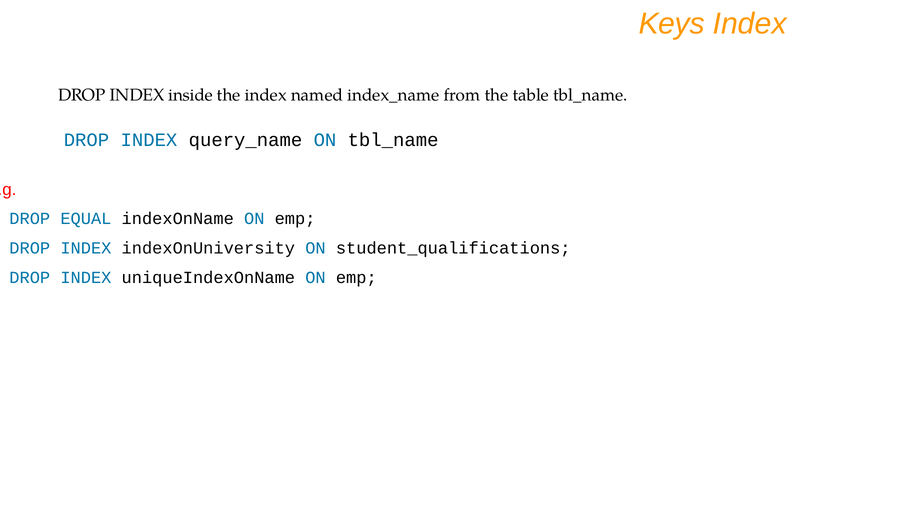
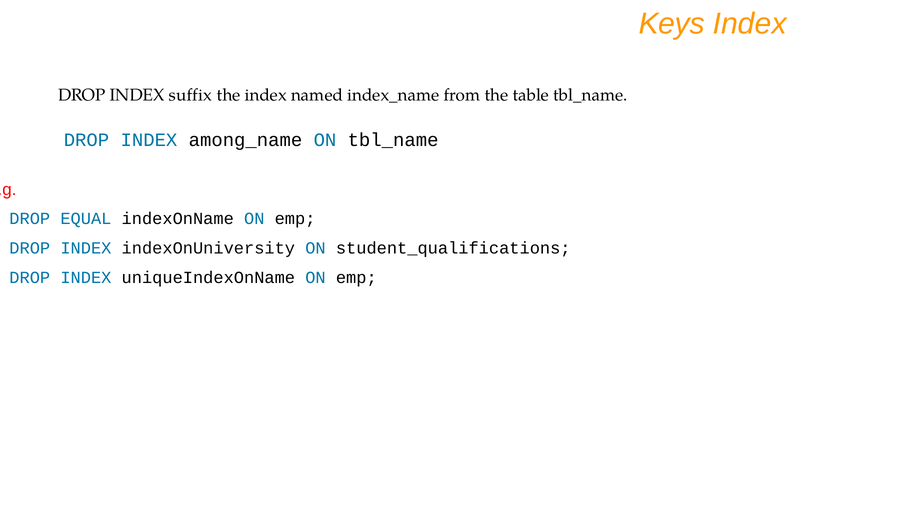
inside: inside -> suffix (191, 95)
query_name: query_name -> among_name (245, 140)
